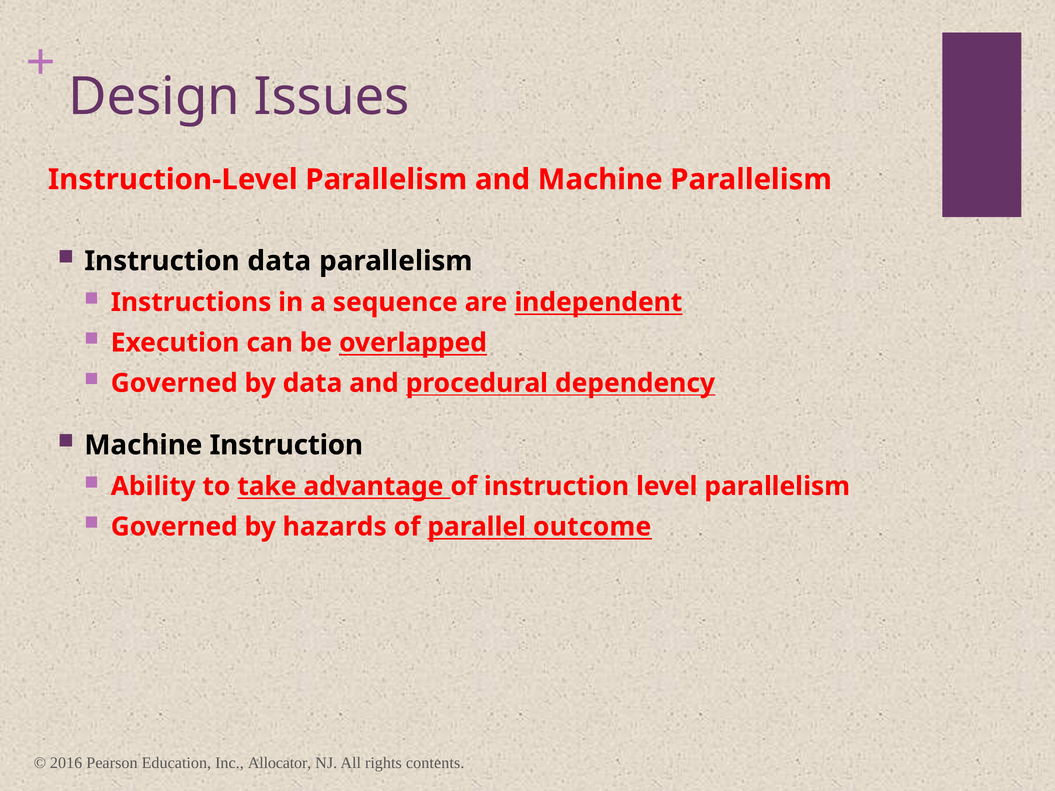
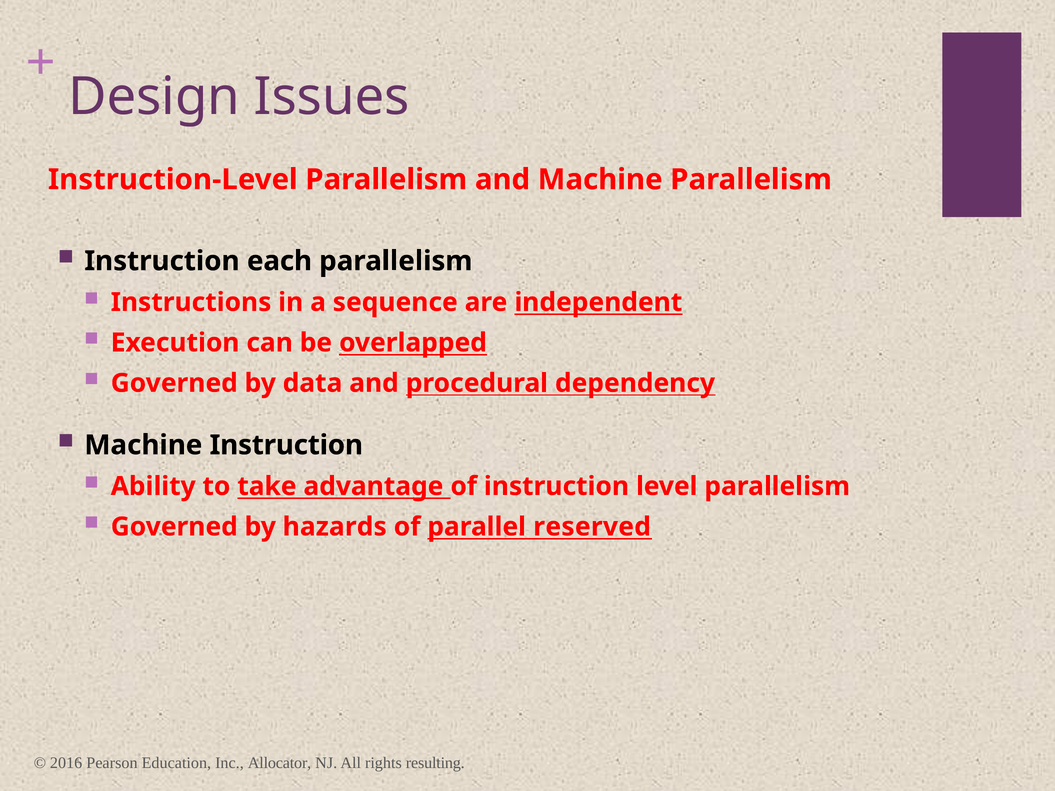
Instruction data: data -> each (279, 261)
outcome: outcome -> reserved (592, 527)
contents: contents -> resulting (435, 763)
